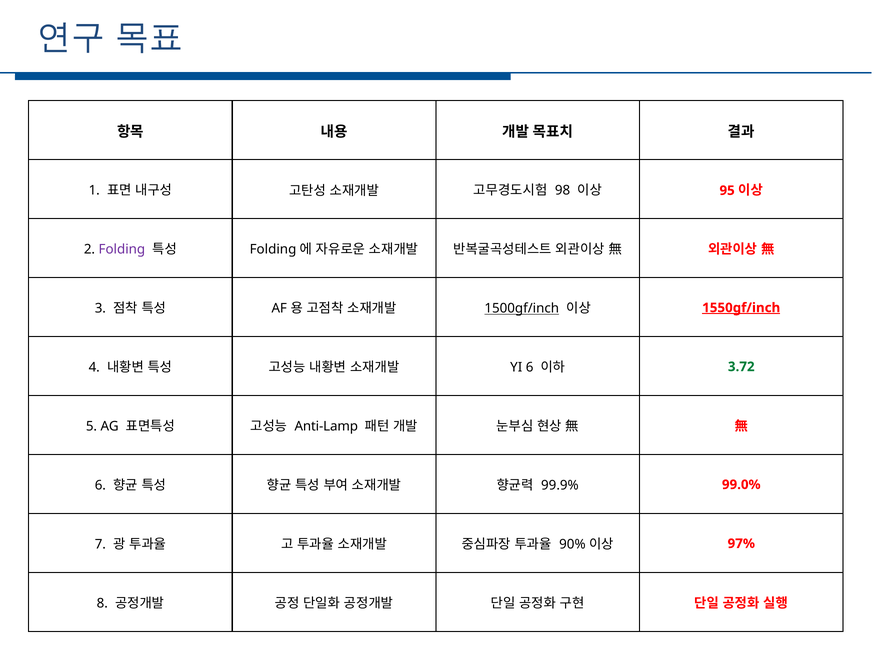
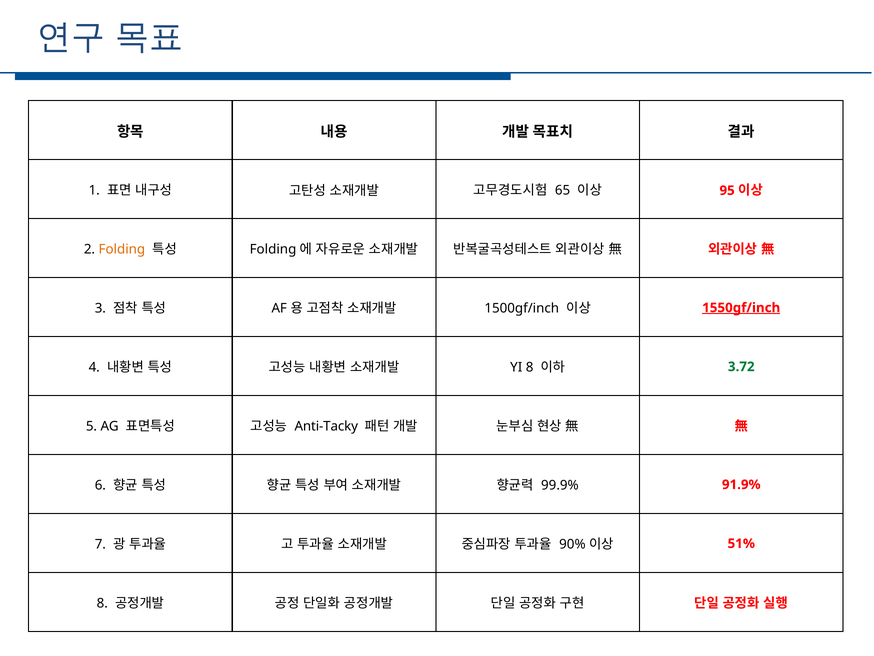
98: 98 -> 65 (563, 190)
Folding colour: purple -> orange (122, 249)
1500gf/inch underline: present -> none (522, 308)
YI 6: 6 -> 8 (530, 367)
Anti-Lamp: Anti-Lamp -> Anti-Tacky (326, 426)
99.0%: 99.0% -> 91.9% (741, 484)
97%: 97% -> 51% (741, 543)
